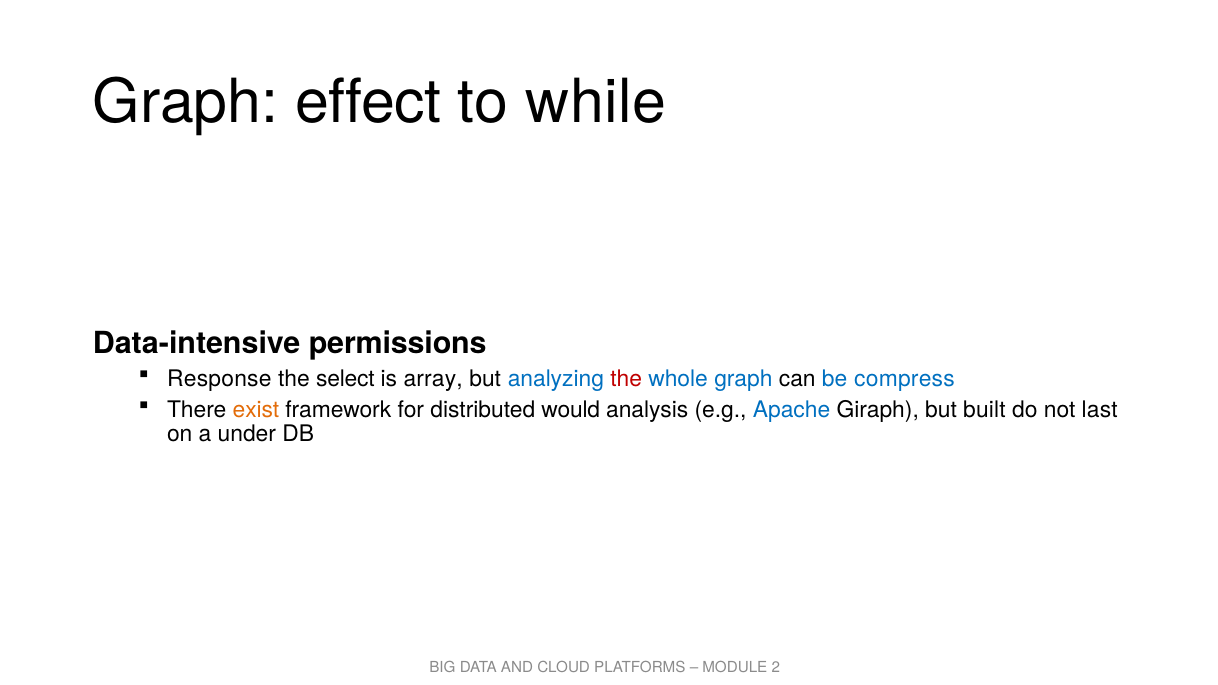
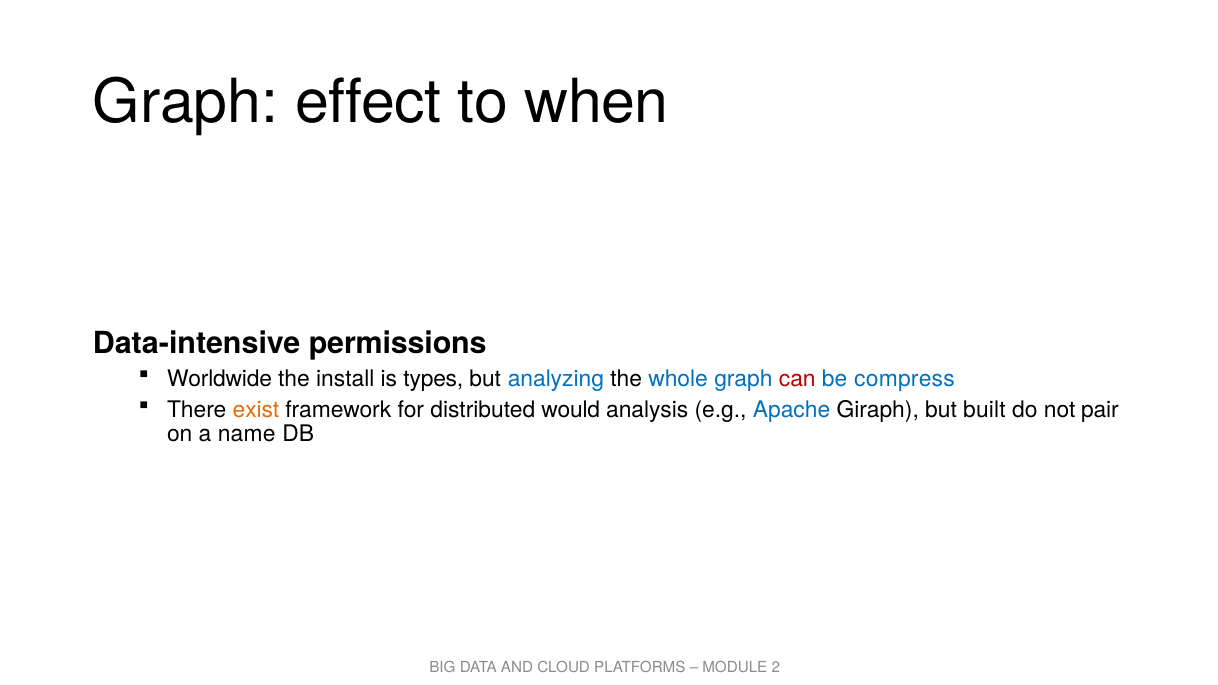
while: while -> when (597, 102)
Response: Response -> Worldwide (220, 379)
select: select -> install (345, 379)
array: array -> types (433, 379)
the colour: red -> black (626, 379)
can colour: black -> red (797, 379)
last: last -> pair (1100, 410)
under: under -> name (247, 435)
